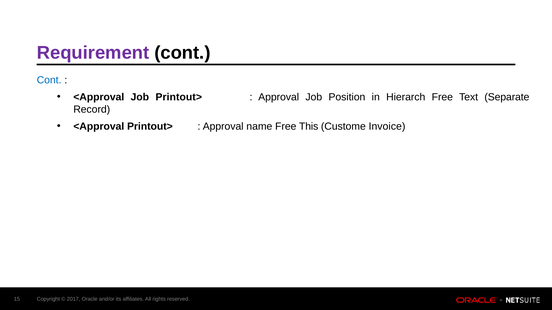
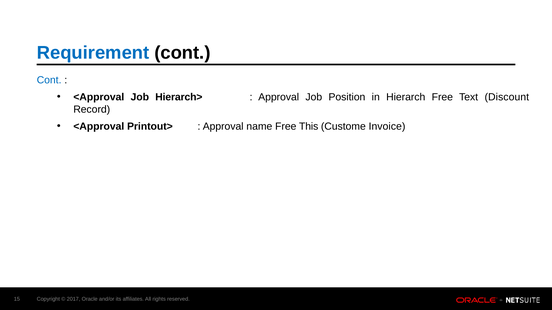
Requirement colour: purple -> blue (93, 53)
Job Printout>: Printout> -> Hierarch> (179, 97)
Separate: Separate -> Discount (507, 97)
